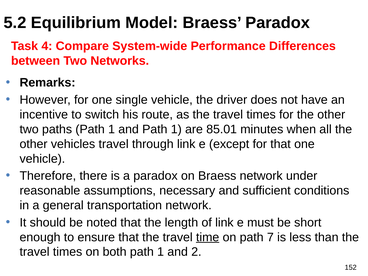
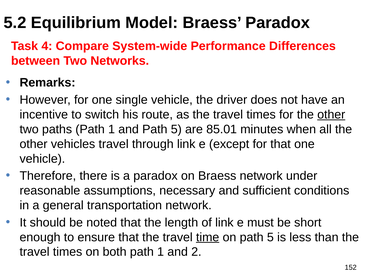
other underline: none -> present (331, 115)
and Path 1: 1 -> 5 (176, 129)
on path 7: 7 -> 5 (270, 237)
